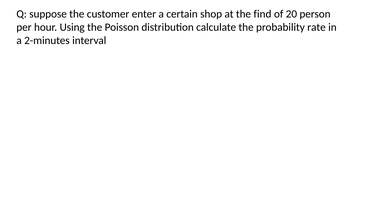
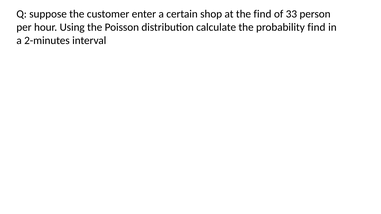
20: 20 -> 33 (291, 14)
probability rate: rate -> find (316, 27)
